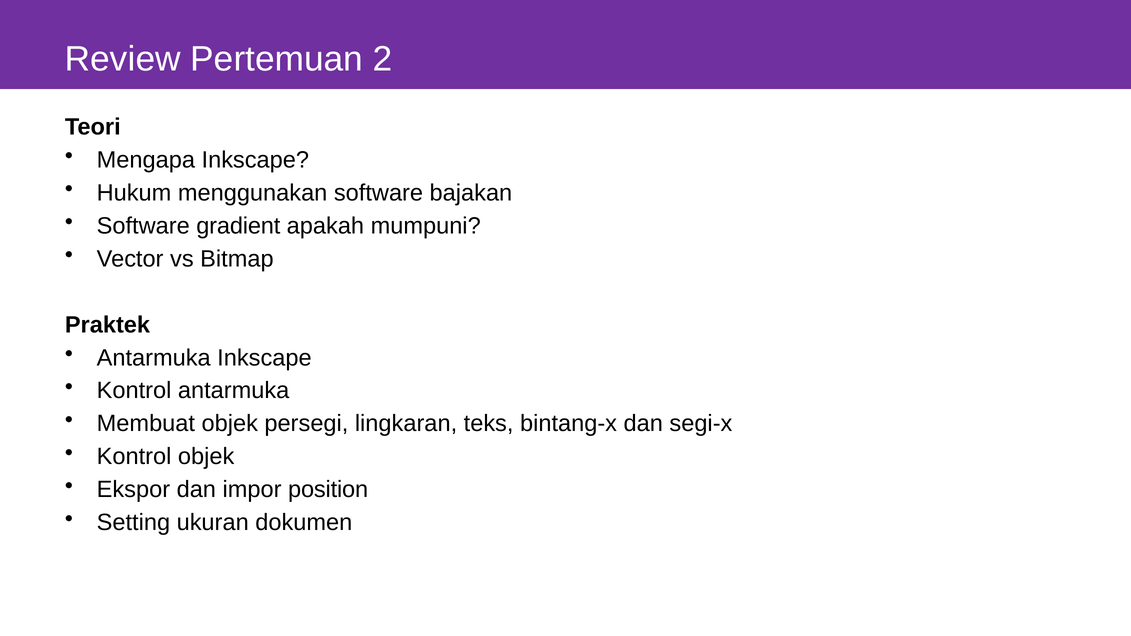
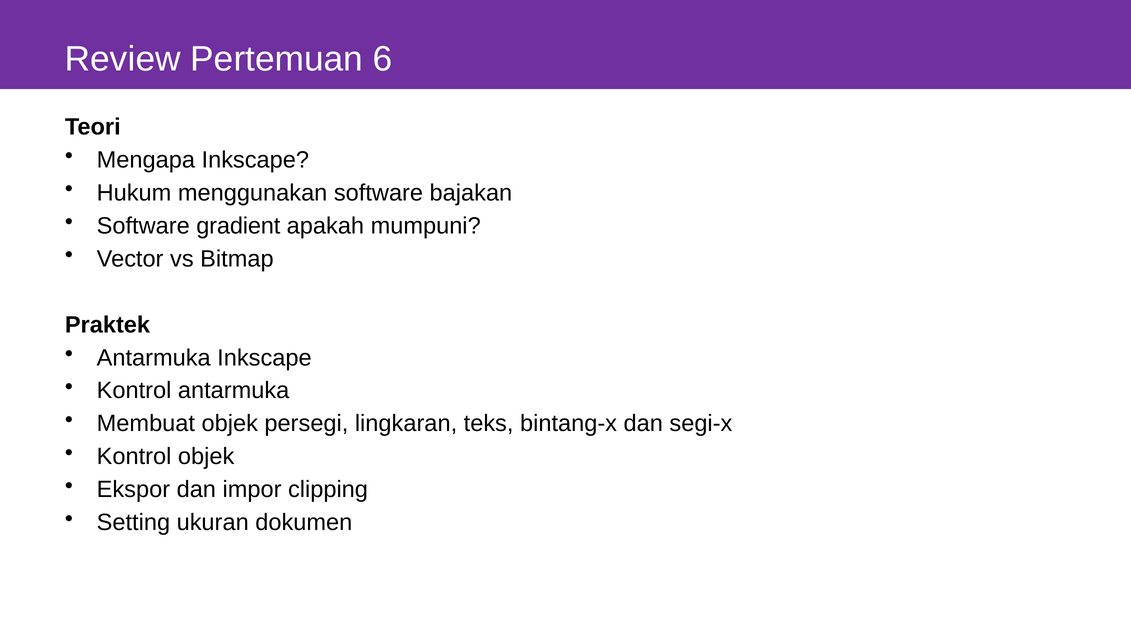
2: 2 -> 6 (383, 59)
position: position -> clipping (328, 490)
